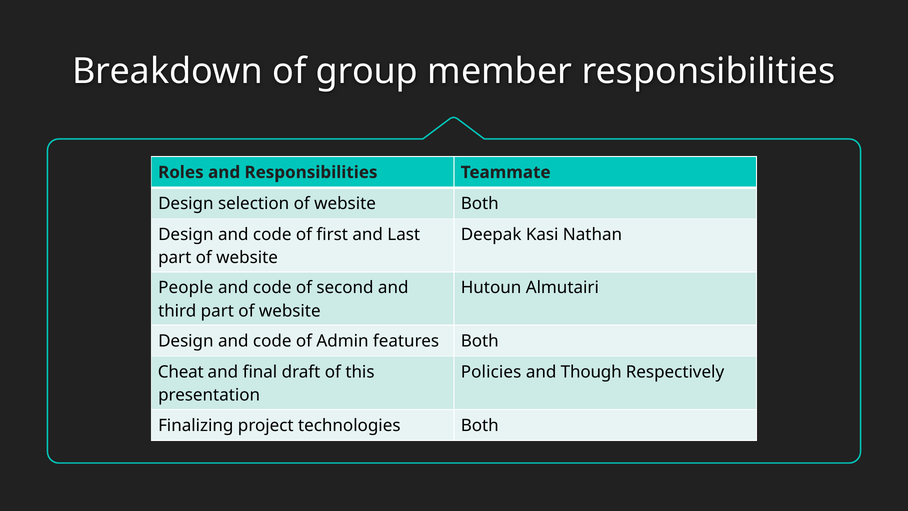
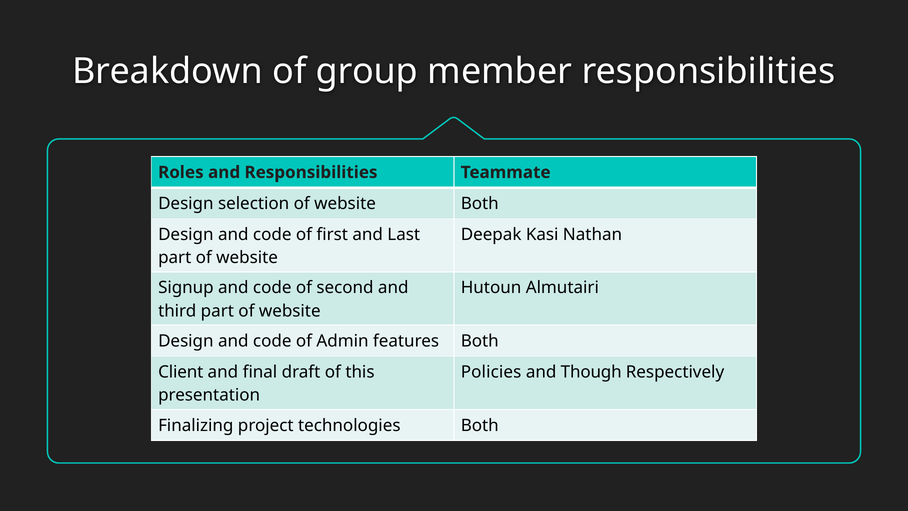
People: People -> Signup (186, 288)
Cheat: Cheat -> Client (181, 372)
